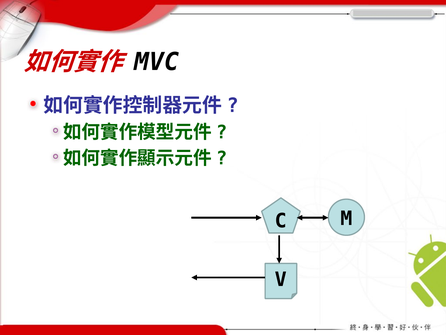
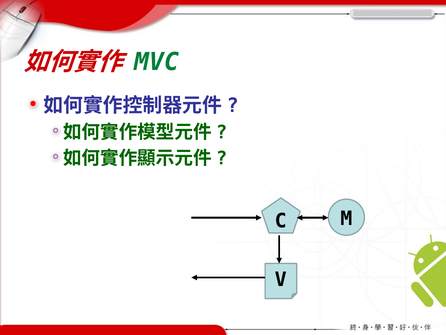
MVC colour: black -> green (157, 62)
